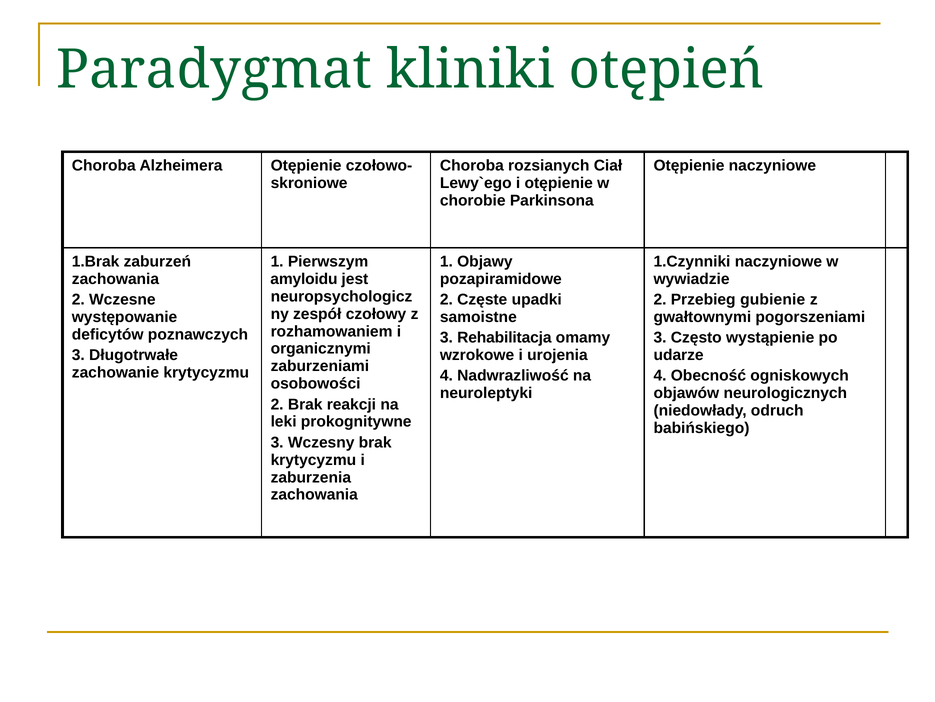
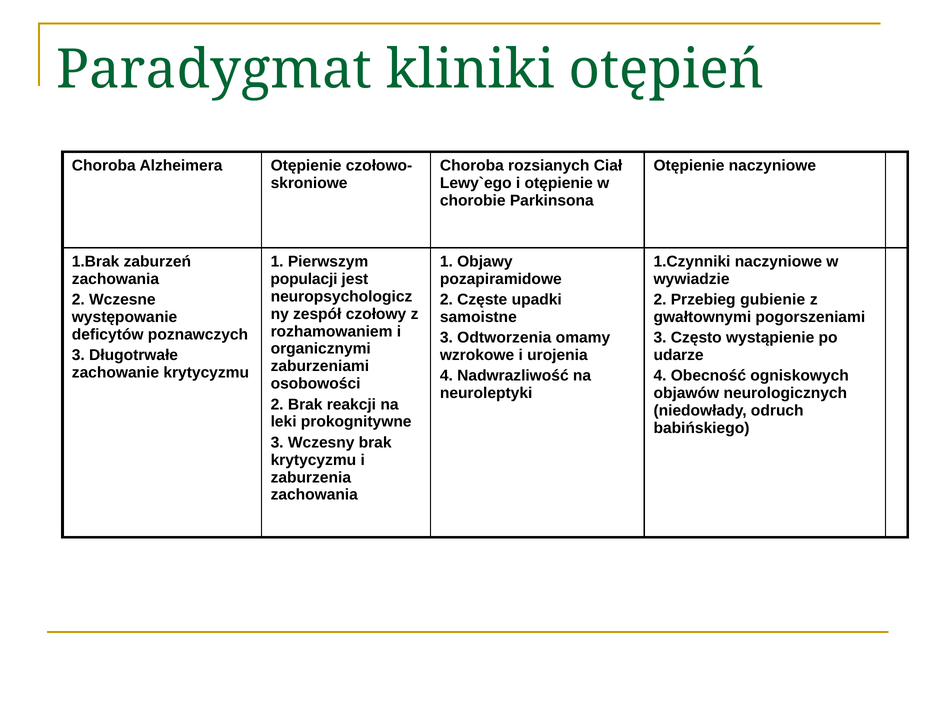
amyloidu: amyloidu -> populacji (304, 279)
Rehabilitacja: Rehabilitacja -> Odtworzenia (504, 337)
